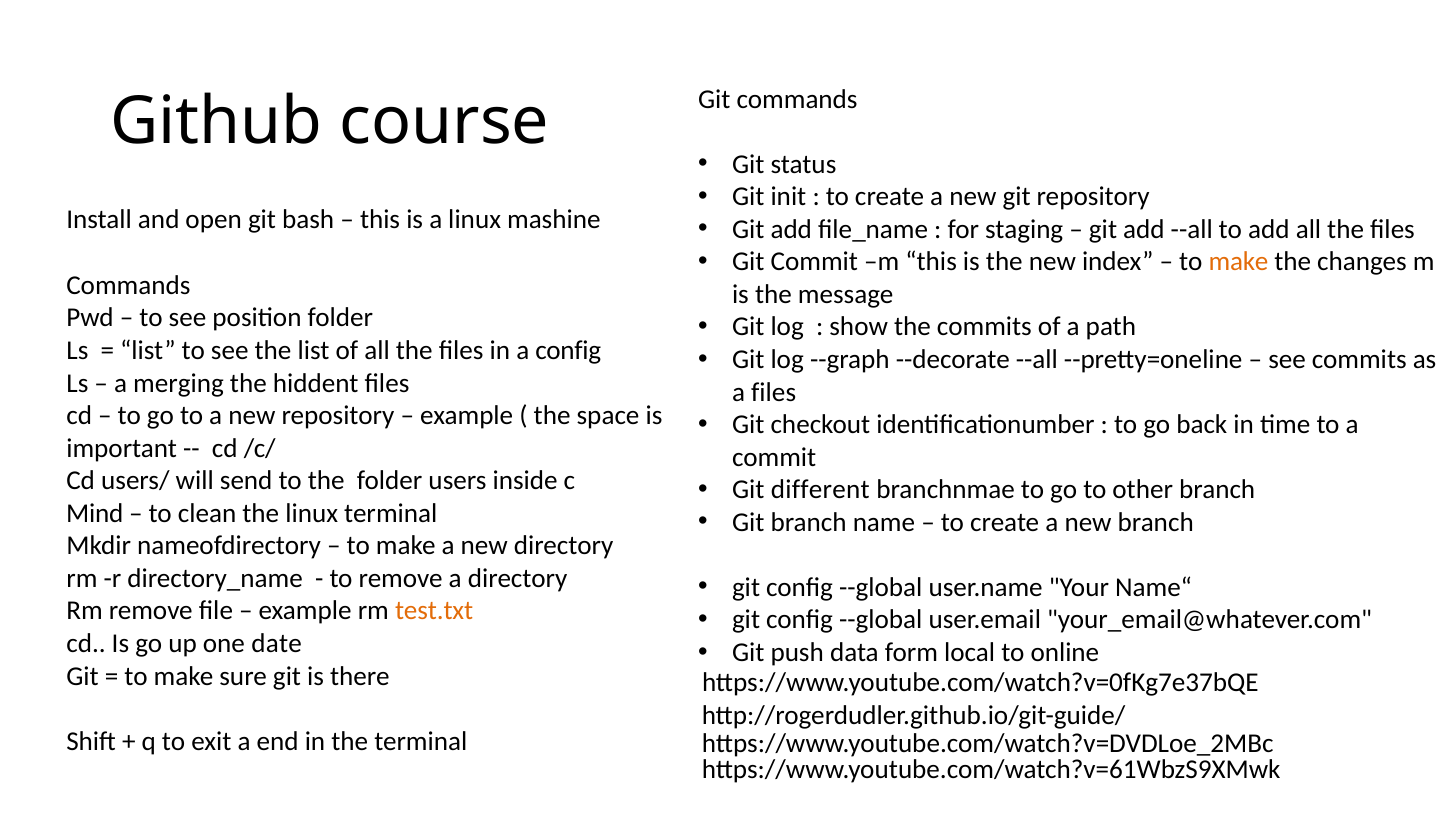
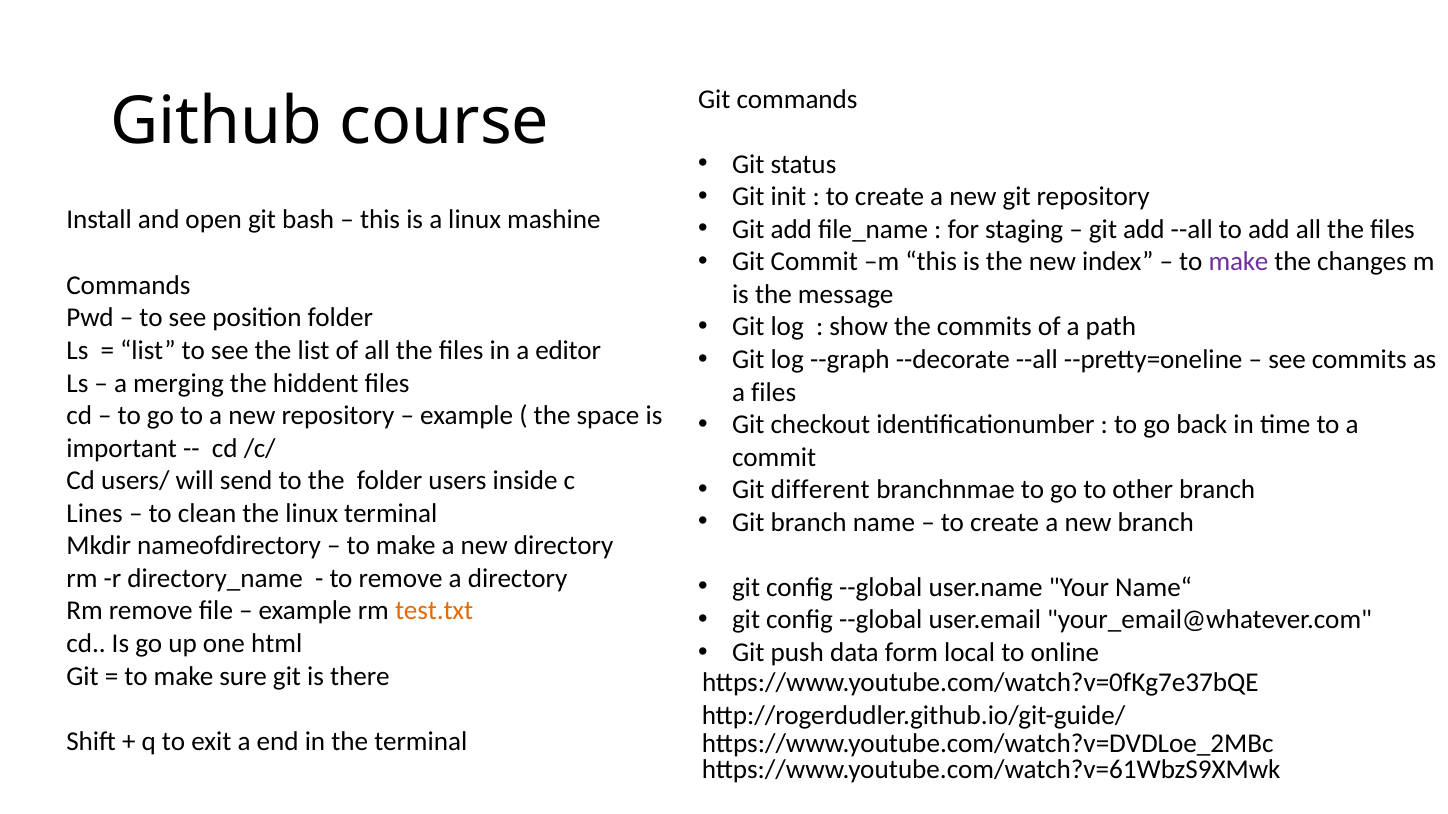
make colour: orange -> purple (1238, 262)
a config: config -> editor (568, 351)
Mind: Mind -> Lines (95, 514)
date: date -> html (277, 644)
